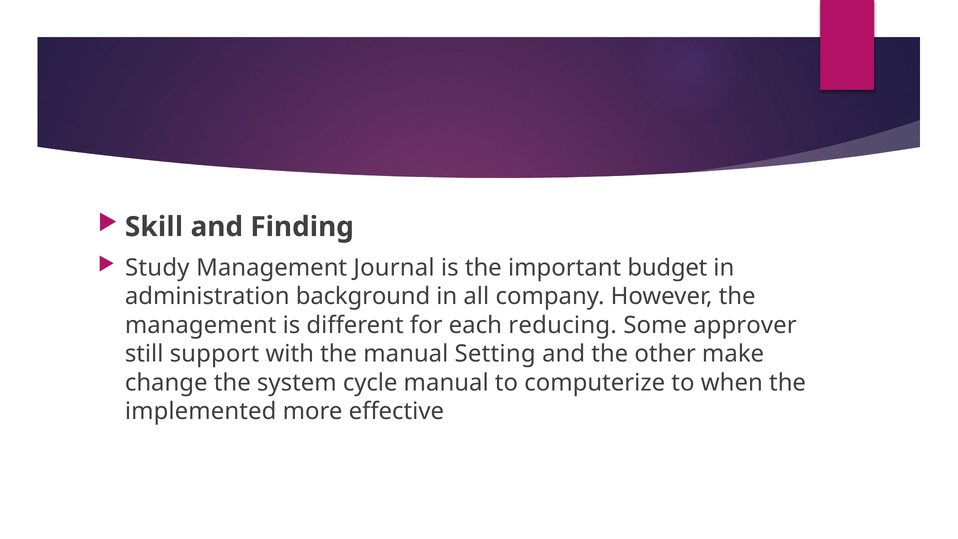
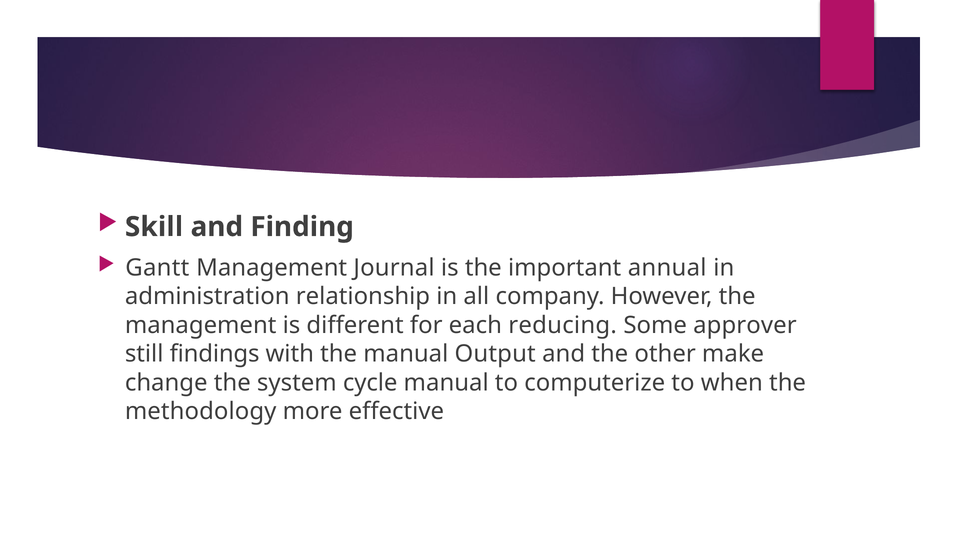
Study: Study -> Gantt (157, 268)
budget: budget -> annual (667, 268)
background: background -> relationship (363, 296)
support: support -> findings (215, 354)
Setting: Setting -> Output (495, 354)
implemented: implemented -> methodology (201, 411)
